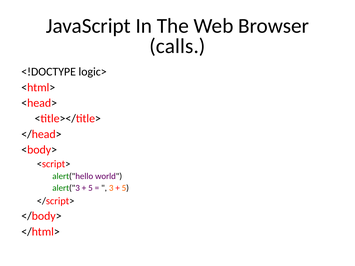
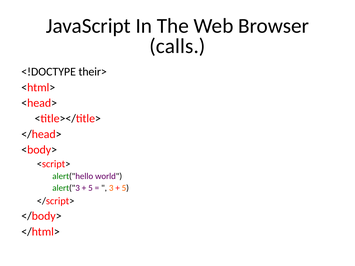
logic>: logic> -> their> (93, 72)
